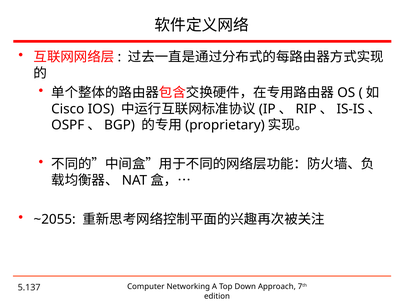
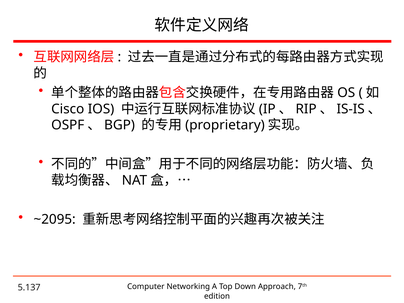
~2055: ~2055 -> ~2095 (55, 219)
